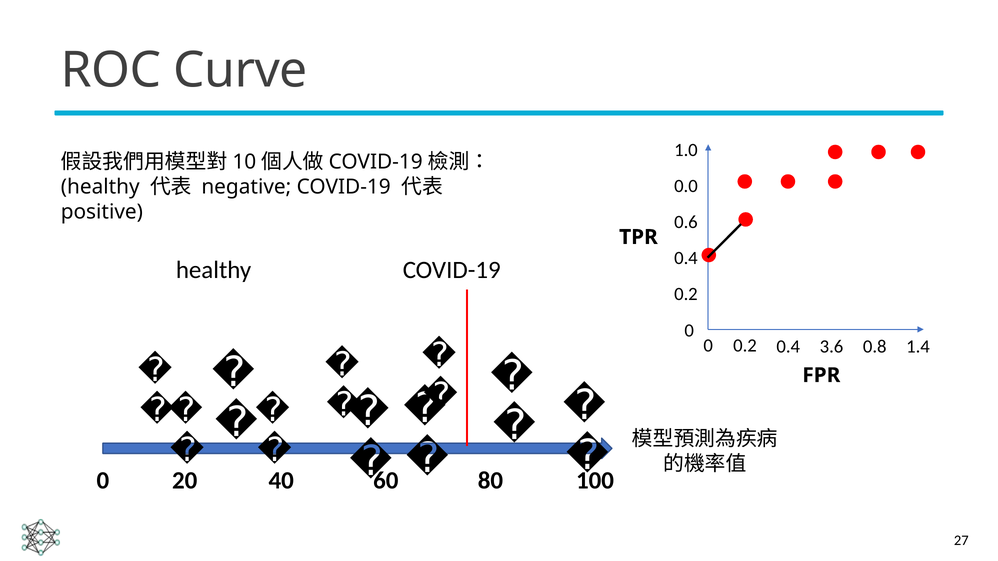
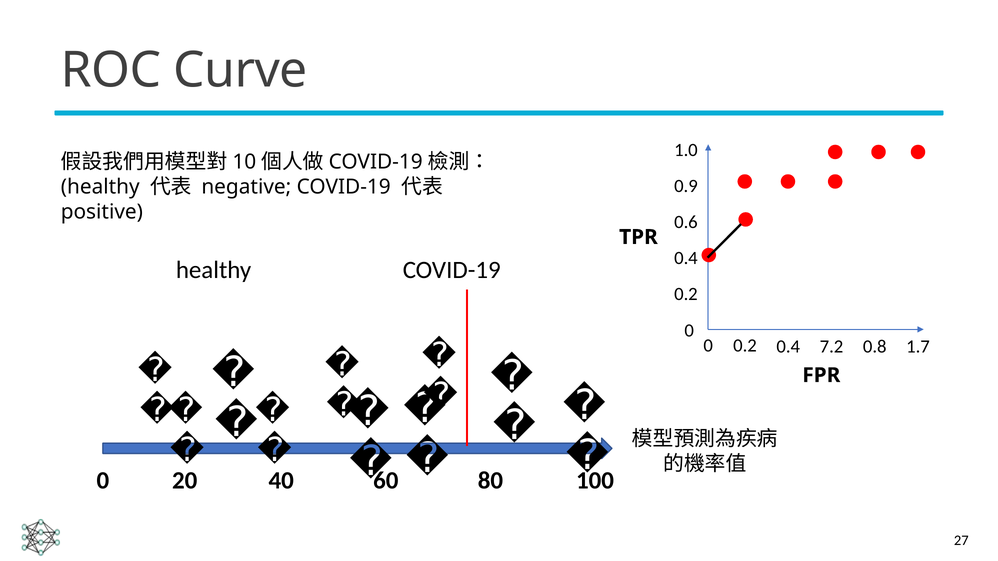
0.0: 0.0 -> 0.9 (686, 186)
3.6: 3.6 -> 7.2 (832, 347)
1.4: 1.4 -> 1.7 (918, 347)
